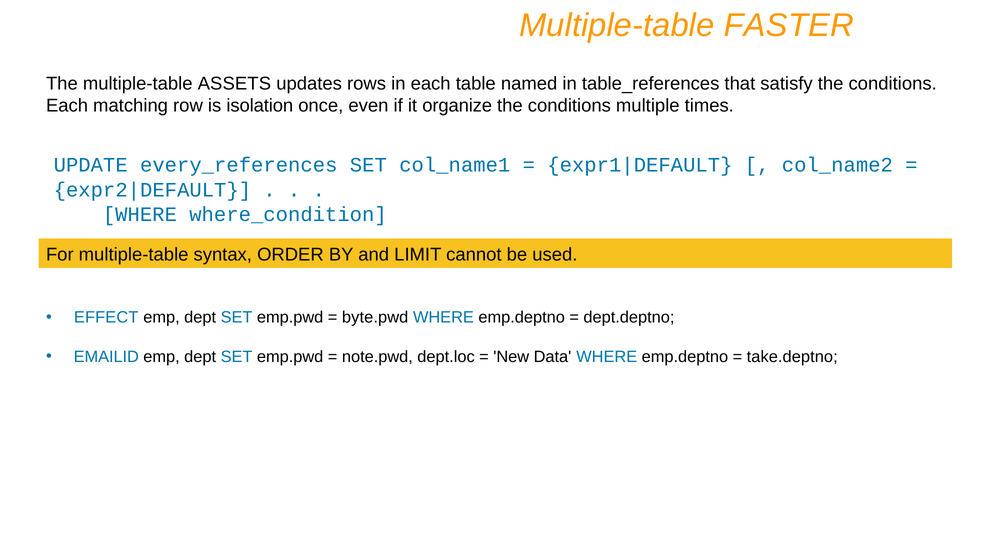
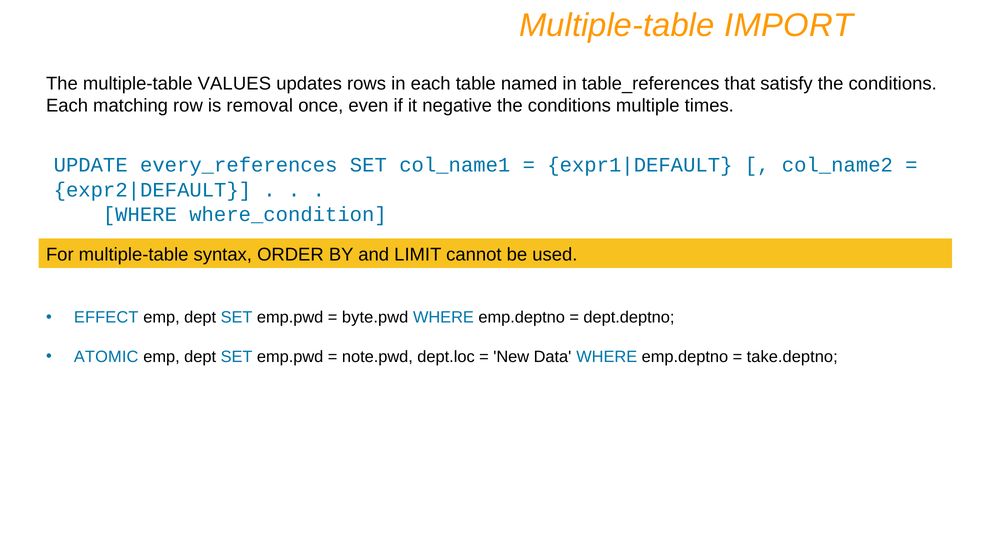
FASTER: FASTER -> IMPORT (789, 26)
ASSETS: ASSETS -> VALUES (234, 84)
isolation: isolation -> removal (260, 106)
organize: organize -> negative (457, 106)
EMAILID: EMAILID -> ATOMIC (106, 357)
